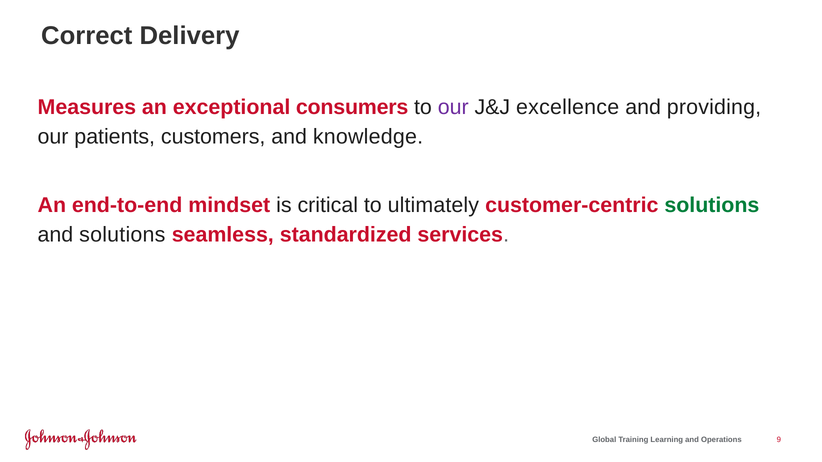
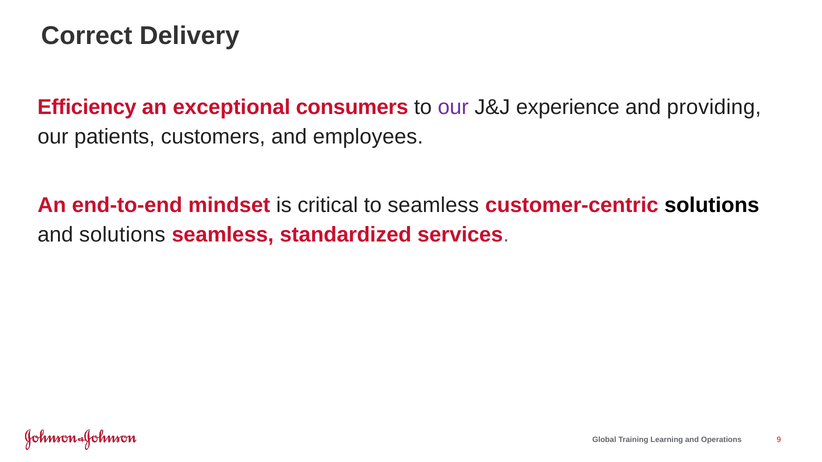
Measures: Measures -> Efficiency (87, 107)
excellence: excellence -> experience (568, 107)
knowledge: knowledge -> employees (368, 137)
to ultimately: ultimately -> seamless (433, 205)
solutions colour: green -> black (712, 205)
